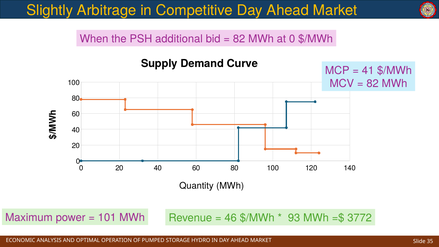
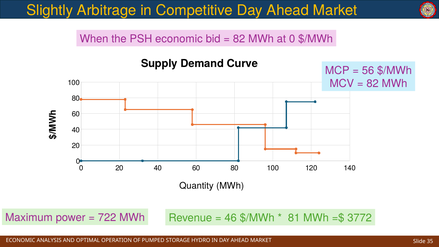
PSH additional: additional -> economic (179, 39)
41: 41 -> 56 (368, 70)
101: 101 -> 722 (107, 217)
93: 93 -> 81 (294, 218)
